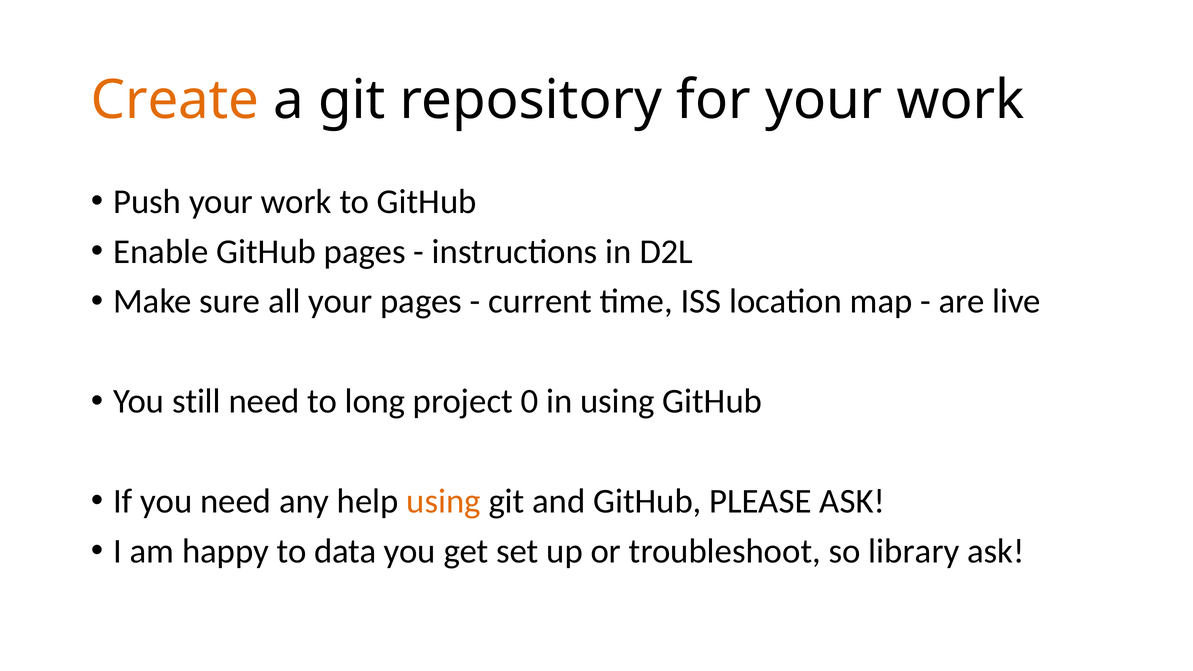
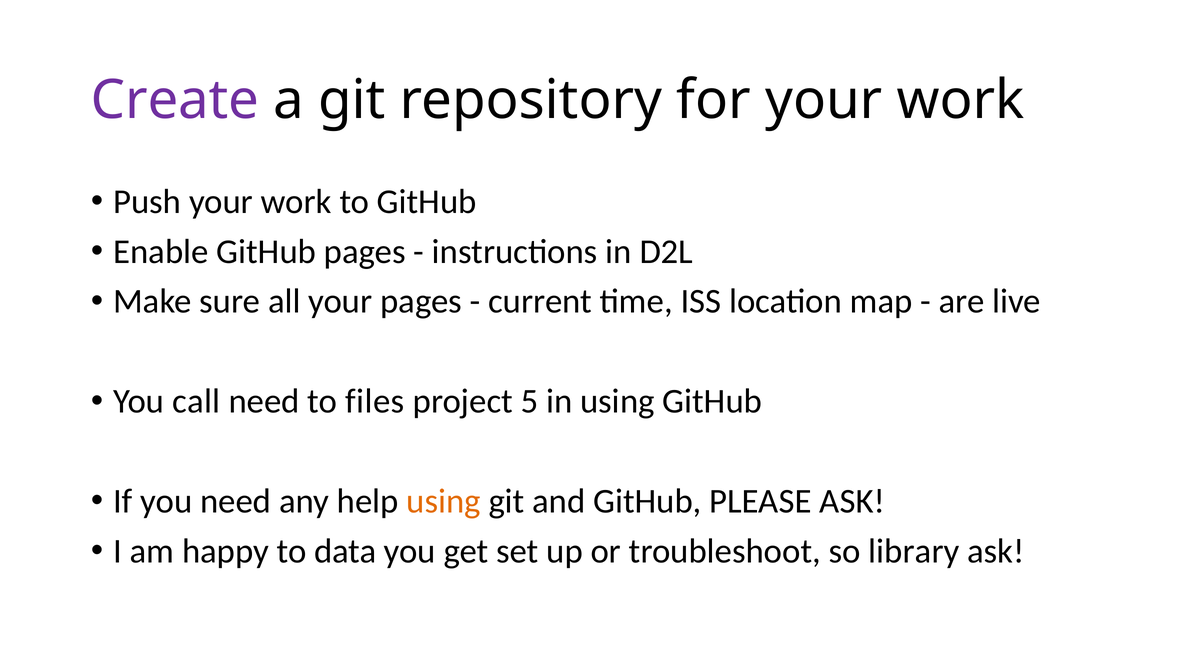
Create colour: orange -> purple (175, 100)
still: still -> call (196, 401)
long: long -> files (375, 401)
0: 0 -> 5 (529, 401)
